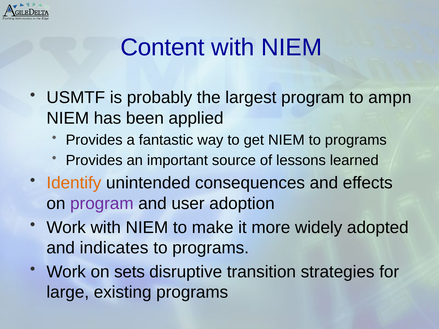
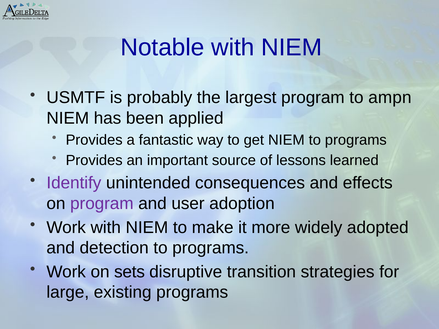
Content: Content -> Notable (162, 47)
Identify colour: orange -> purple (74, 183)
indicates: indicates -> detection (114, 248)
